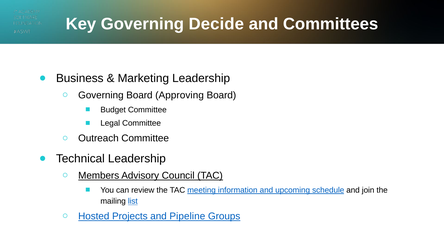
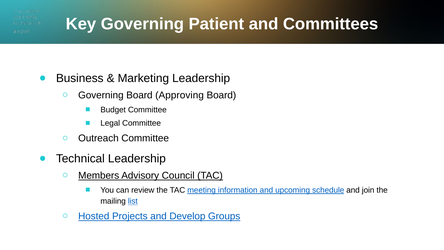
Decide: Decide -> Patient (216, 24)
Pipeline: Pipeline -> Develop (187, 216)
